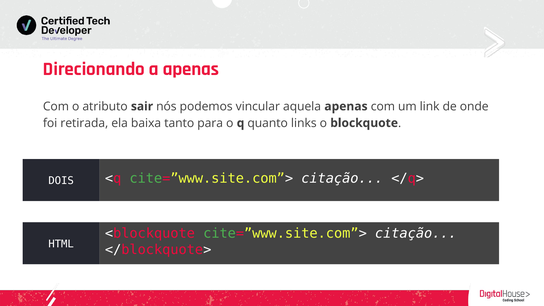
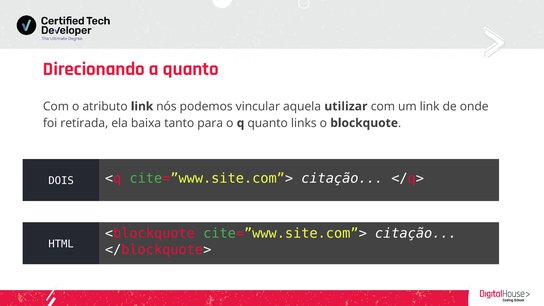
a apenas: apenas -> quanto (191, 69)
atributo sair: sair -> link (142, 106)
aquela apenas: apenas -> utilizar (346, 106)
